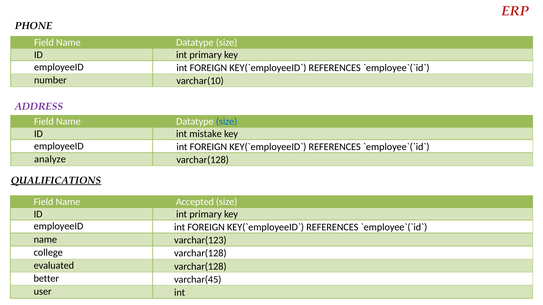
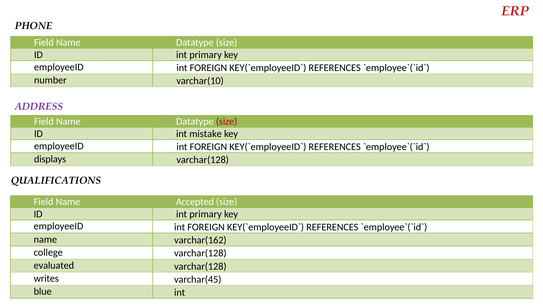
size colour: blue -> red (227, 122)
analyze: analyze -> displays (50, 159)
QUALIFICATIONS underline: present -> none (56, 181)
varchar(123: varchar(123 -> varchar(162 (200, 241)
better: better -> writes (46, 279)
user: user -> blue (43, 292)
